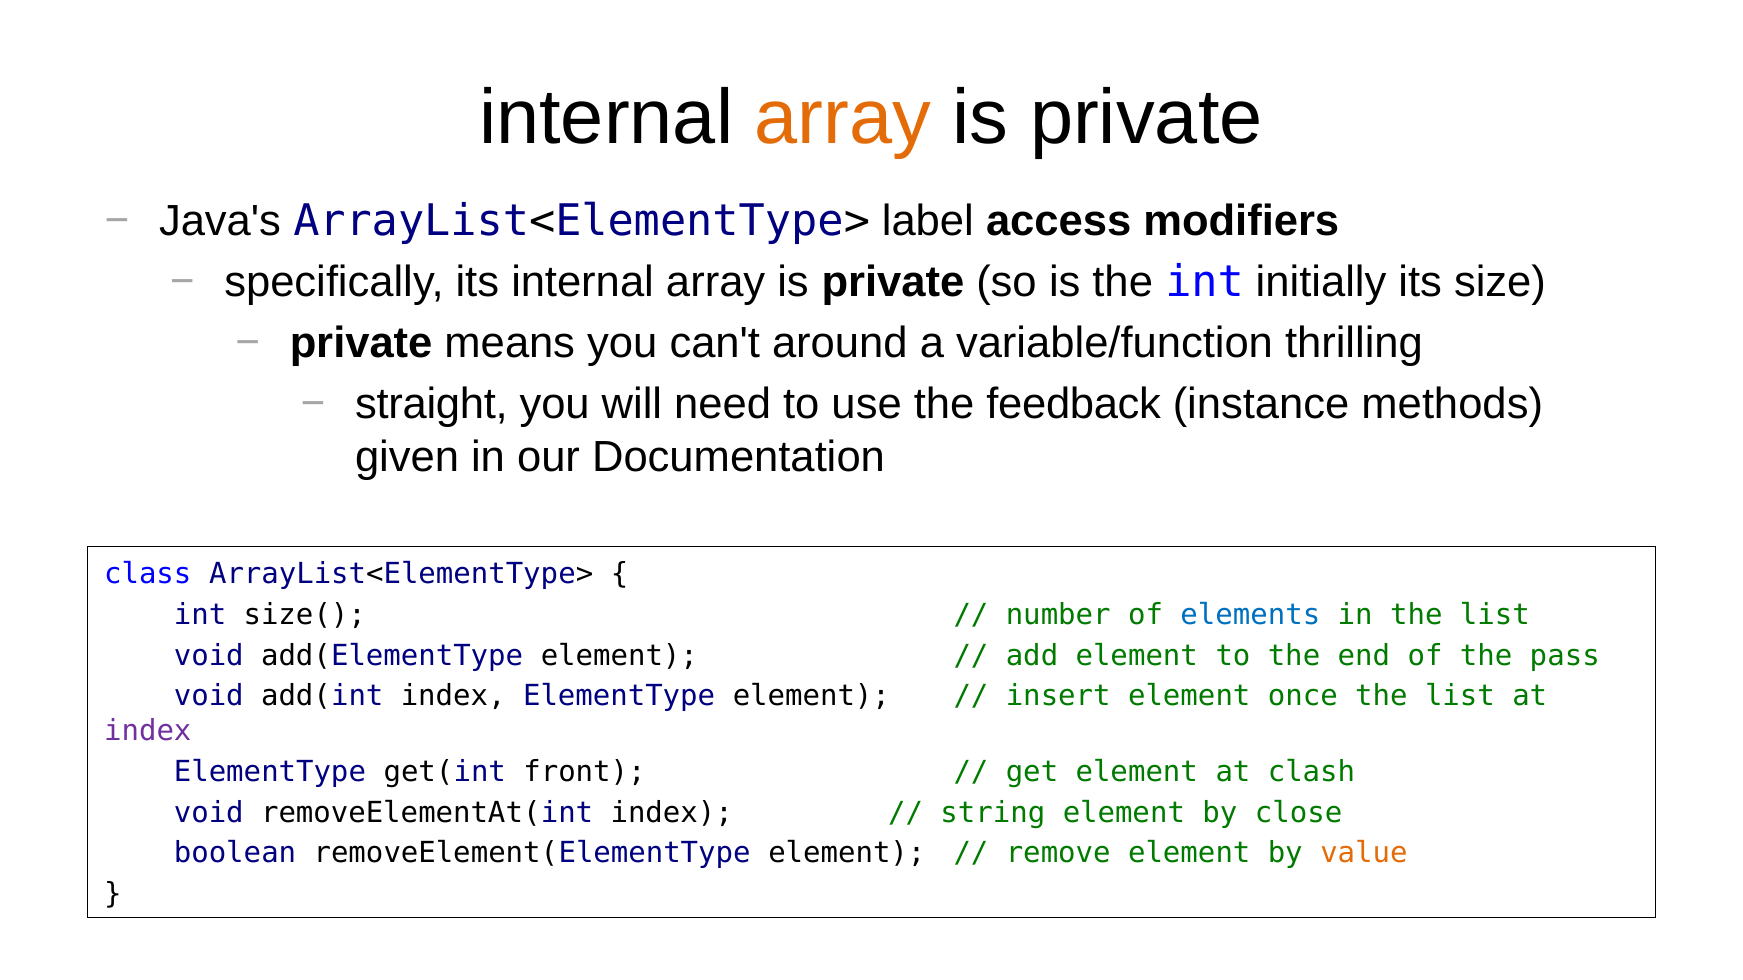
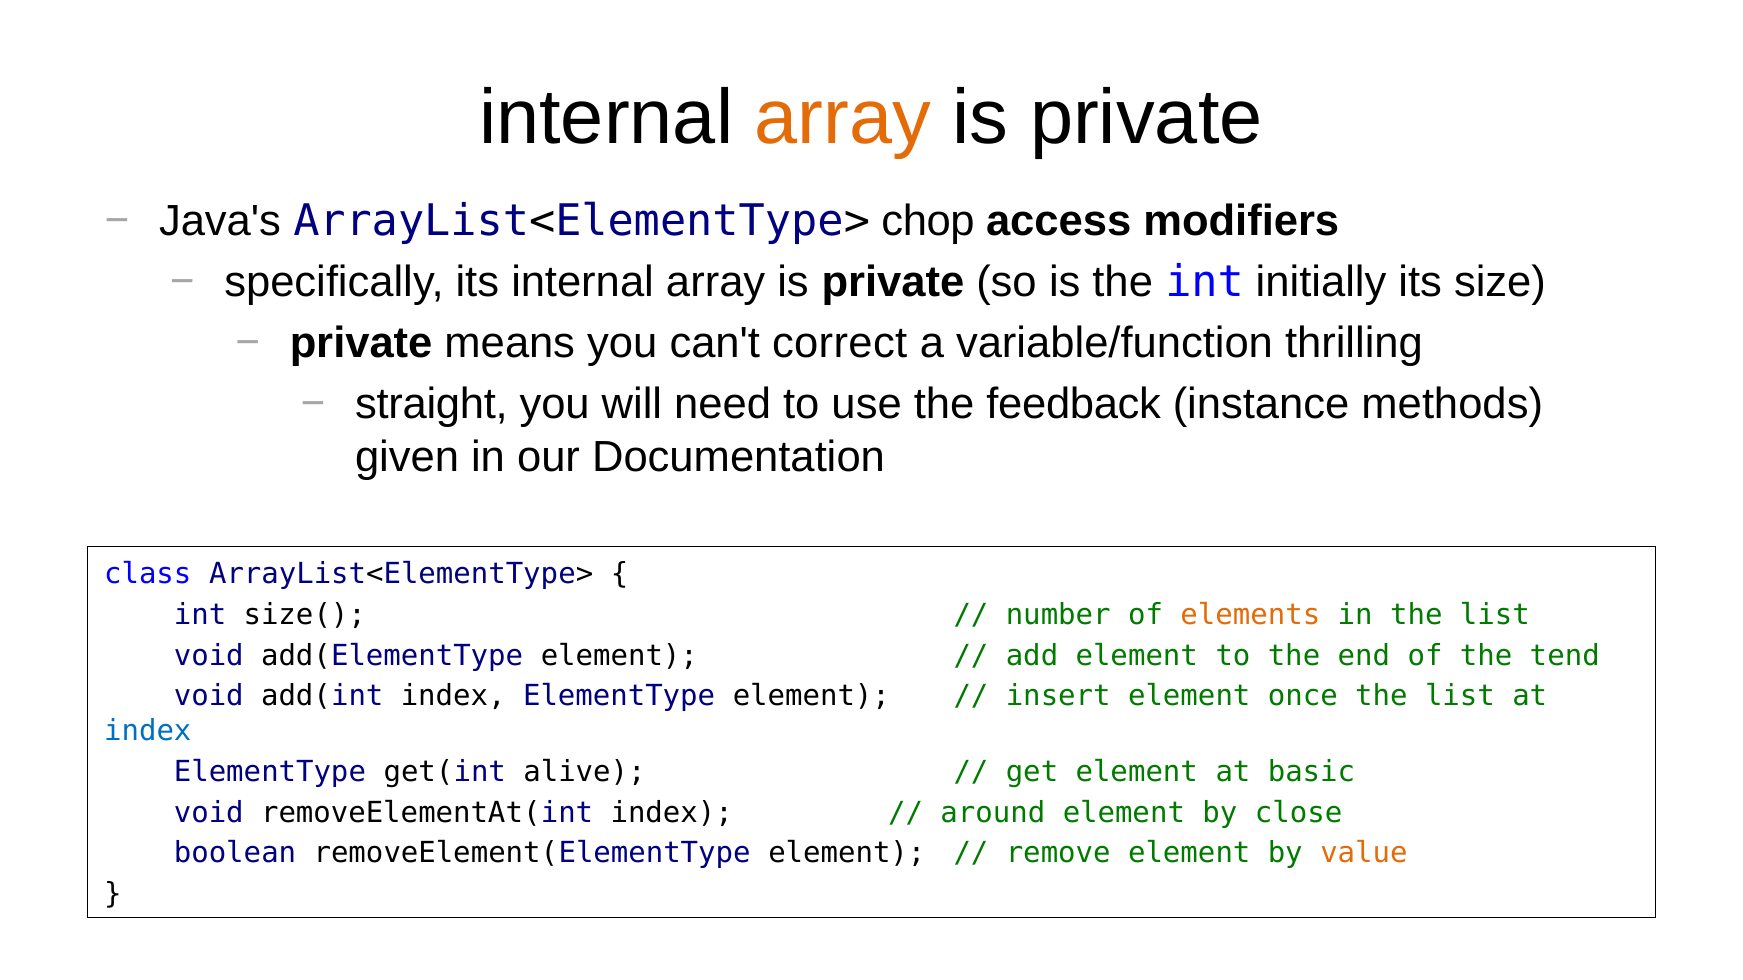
label: label -> chop (928, 222)
around: around -> correct (840, 344)
elements colour: blue -> orange (1250, 615)
pass: pass -> tend (1565, 656)
index colour: purple -> blue (148, 732)
front: front -> alive (584, 772)
clash: clash -> basic (1311, 772)
string: string -> around (993, 813)
